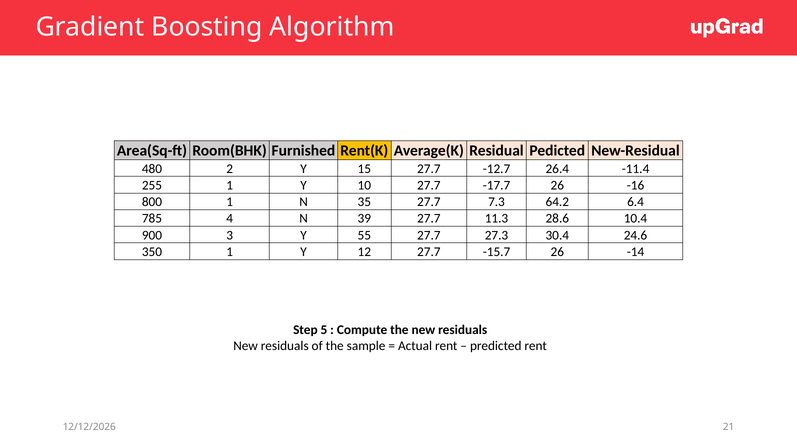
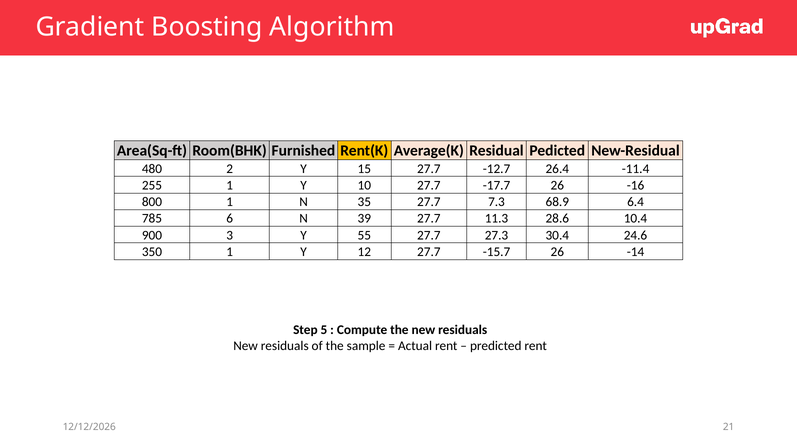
64.2: 64.2 -> 68.9 (557, 202)
4: 4 -> 6 (230, 219)
